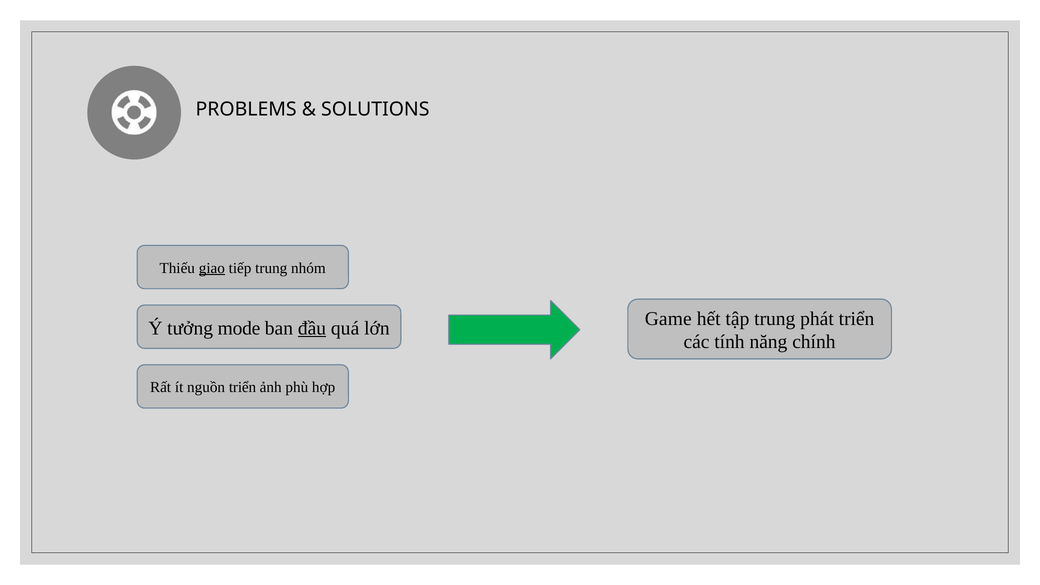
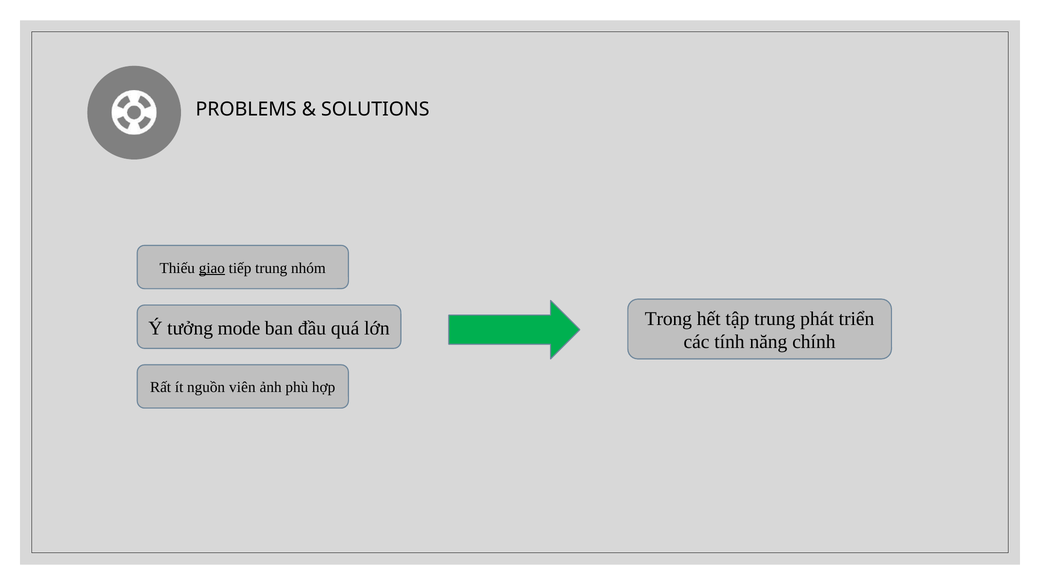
Game: Game -> Trong (668, 319)
đầu underline: present -> none (312, 328)
nguồn triển: triển -> viên (242, 387)
